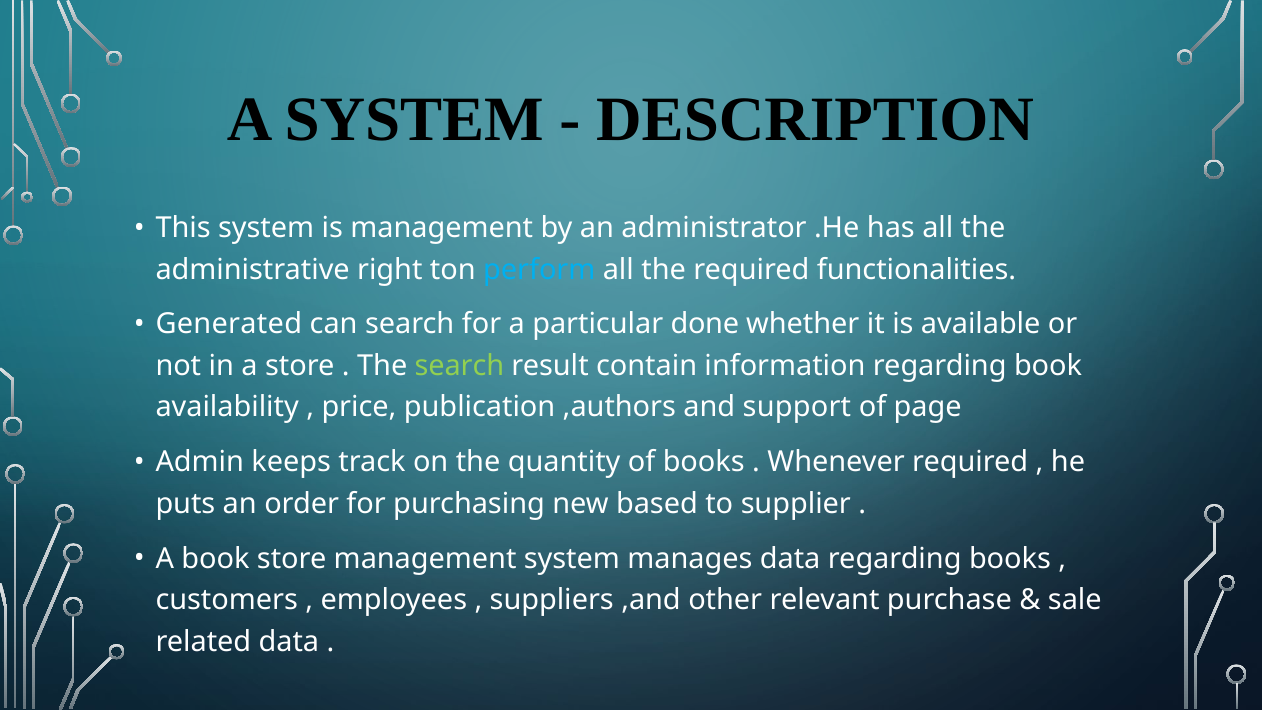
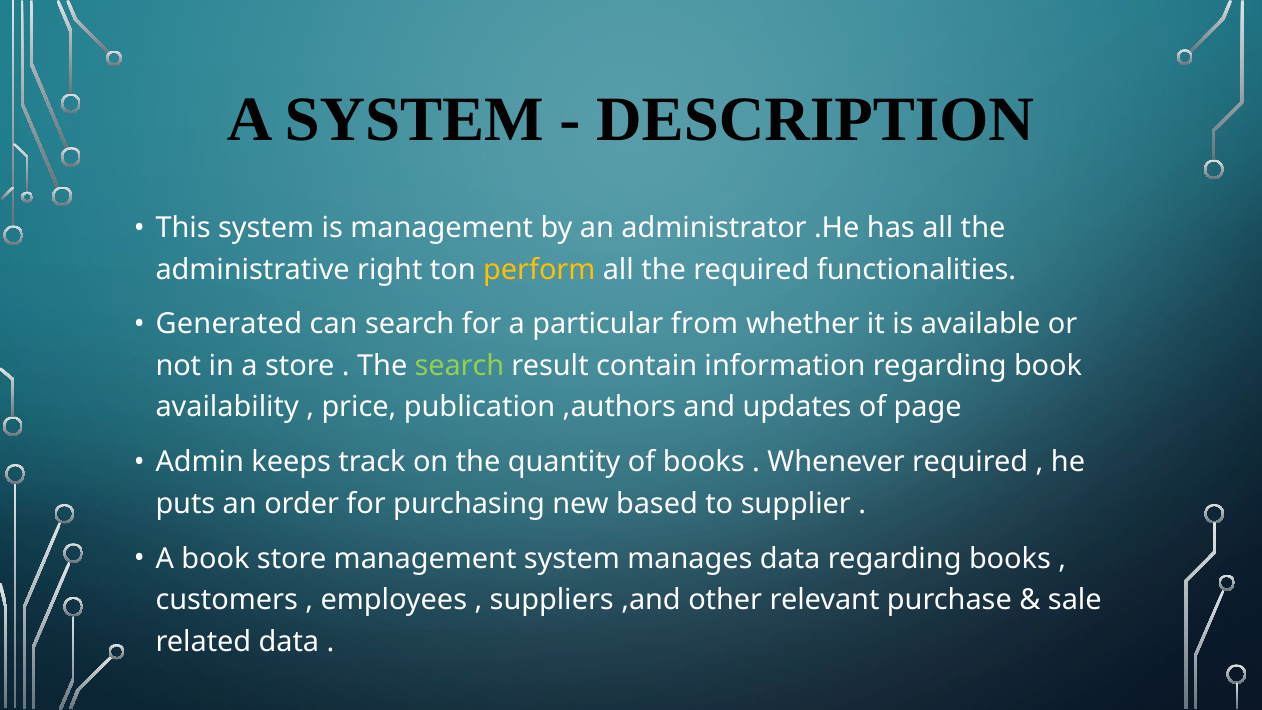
perform colour: light blue -> yellow (539, 269)
done: done -> from (705, 324)
support: support -> updates (797, 407)
